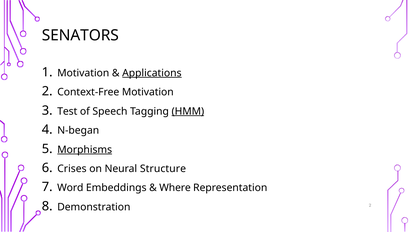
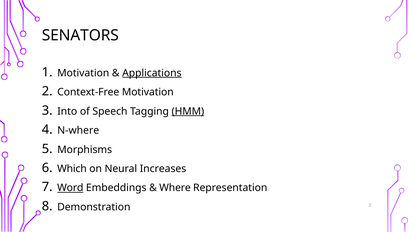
Test: Test -> Into (67, 111)
N-began: N-began -> N-where (78, 131)
Morphisms underline: present -> none (85, 150)
Crises: Crises -> Which (72, 169)
Structure: Structure -> Increases (163, 169)
Word underline: none -> present (70, 188)
